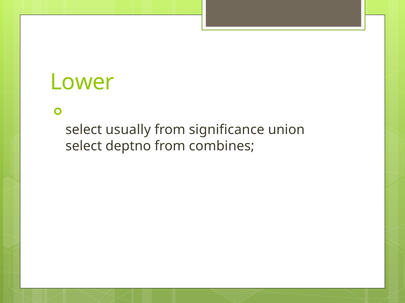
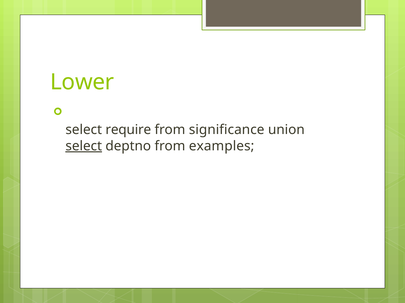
usually: usually -> require (128, 130)
select underline: none -> present (84, 146)
combines: combines -> examples (222, 146)
